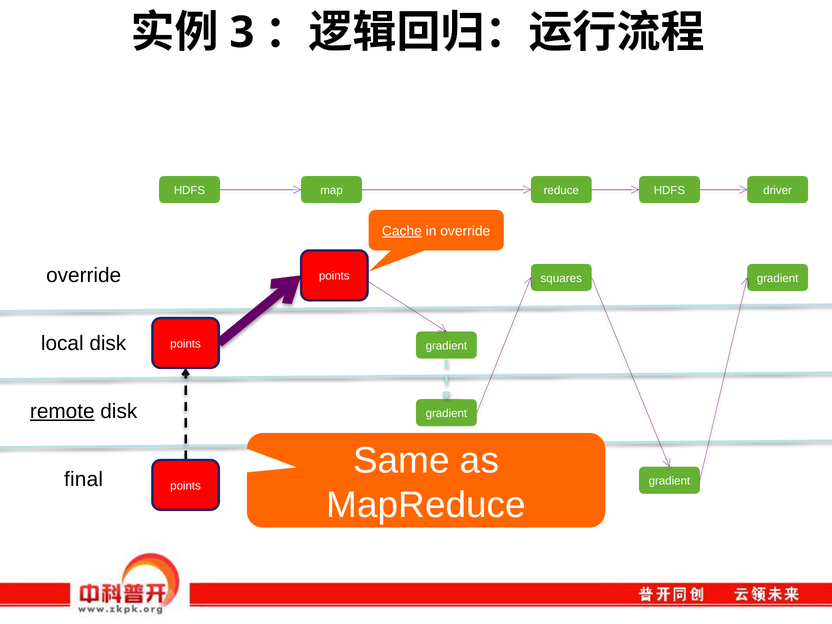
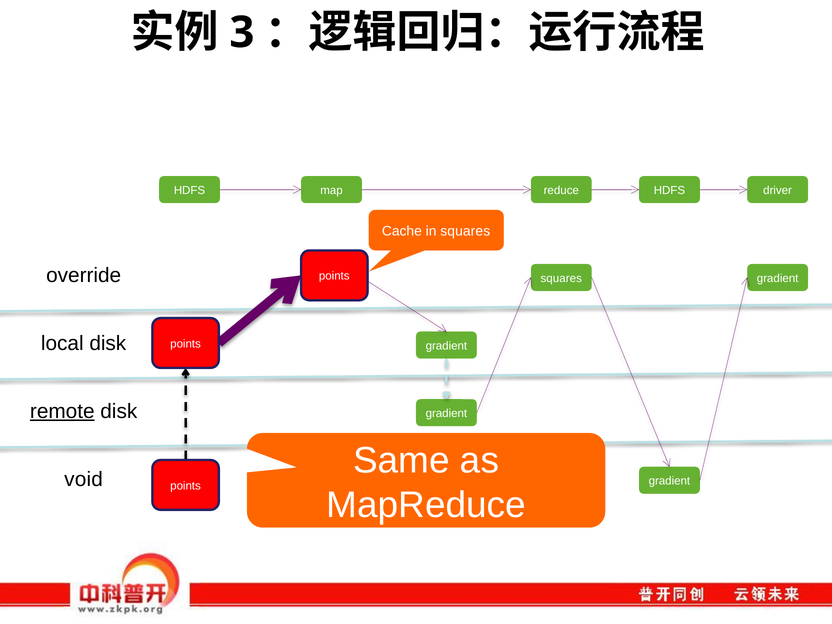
Cache underline: present -> none (402, 231)
in override: override -> squares (465, 231)
final: final -> void (84, 479)
